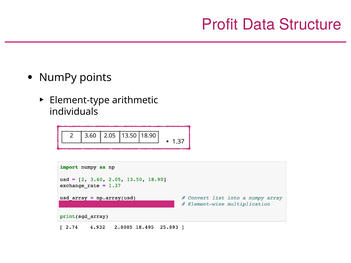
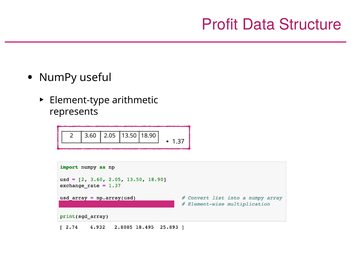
points: points -> useful (96, 77)
individuals: individuals -> represents (74, 112)
